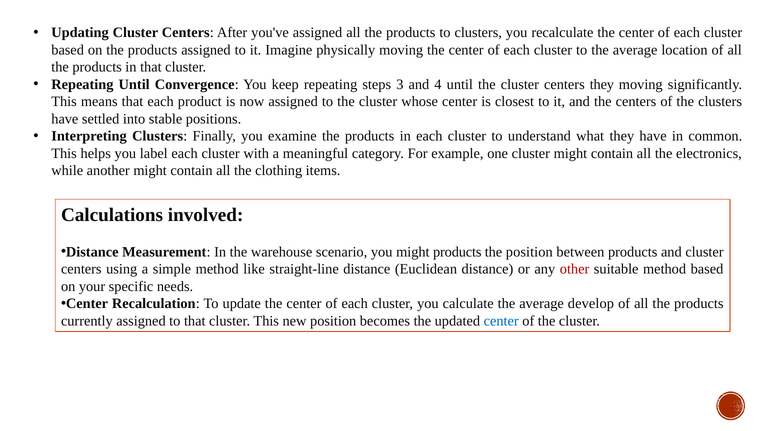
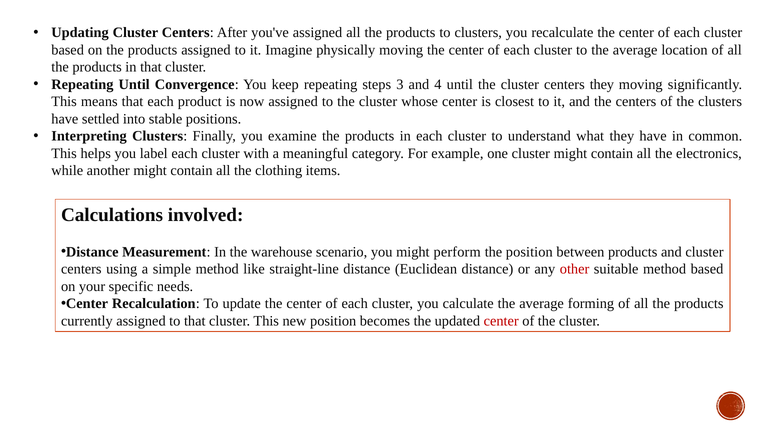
might products: products -> perform (457, 252)
develop: develop -> forming (591, 304)
center colour: blue -> red (501, 321)
